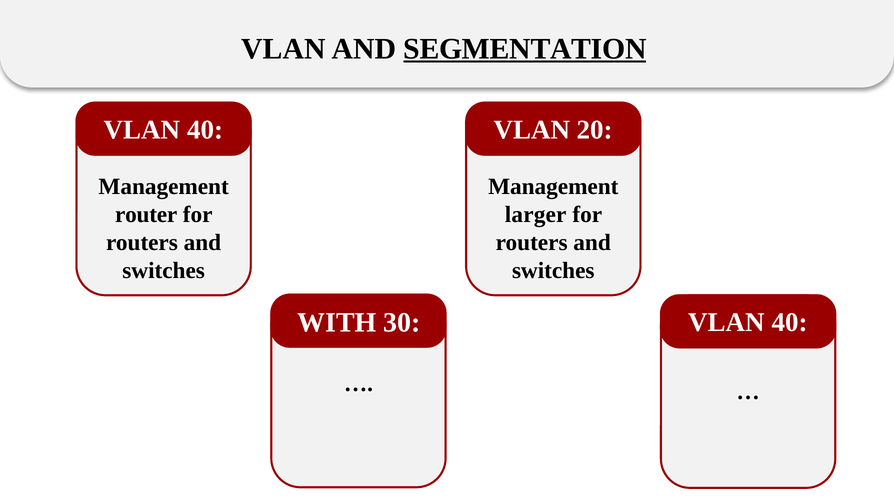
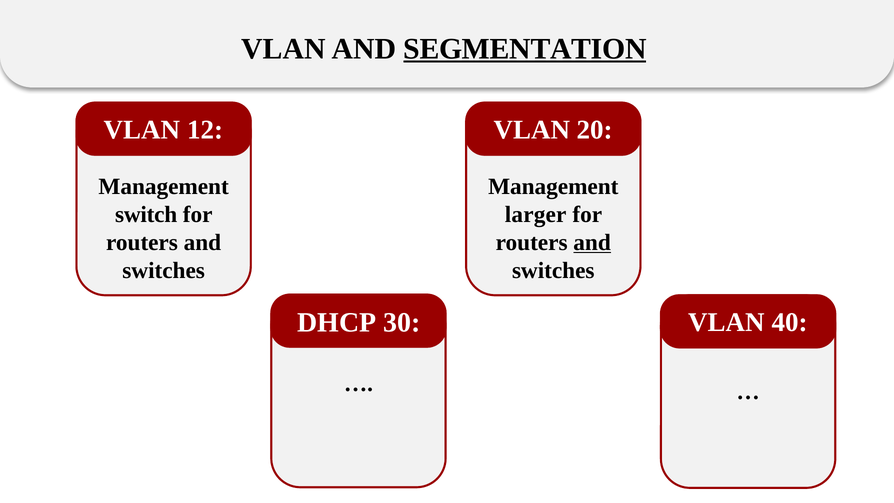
40: 40 -> 12 (205, 130)
router: router -> switch (146, 215)
and underline: none -> present (592, 242)
WITH: WITH -> DHCP (337, 322)
